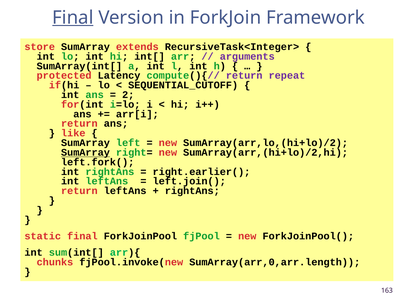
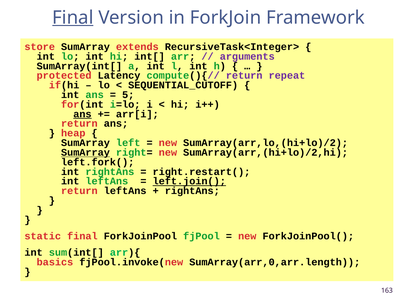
2: 2 -> 5 (128, 95)
ans underline: none -> present (82, 114)
like: like -> heap (73, 133)
right.earlier(: right.earlier( -> right.restart( (201, 172)
left.join( underline: none -> present (189, 181)
chunks: chunks -> basics (55, 262)
